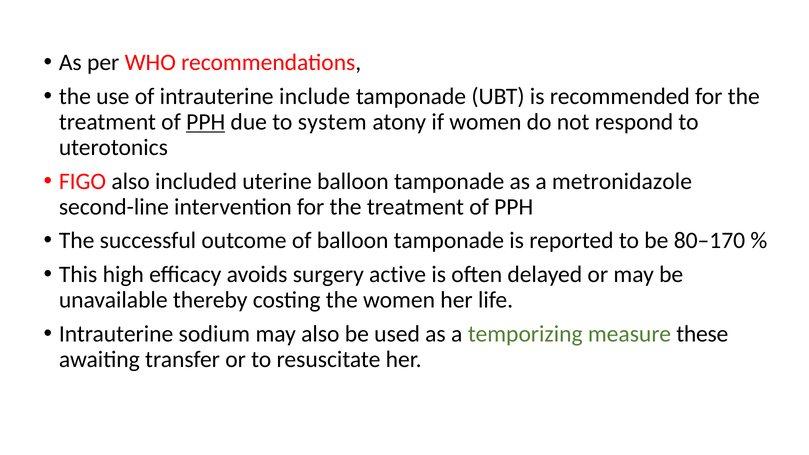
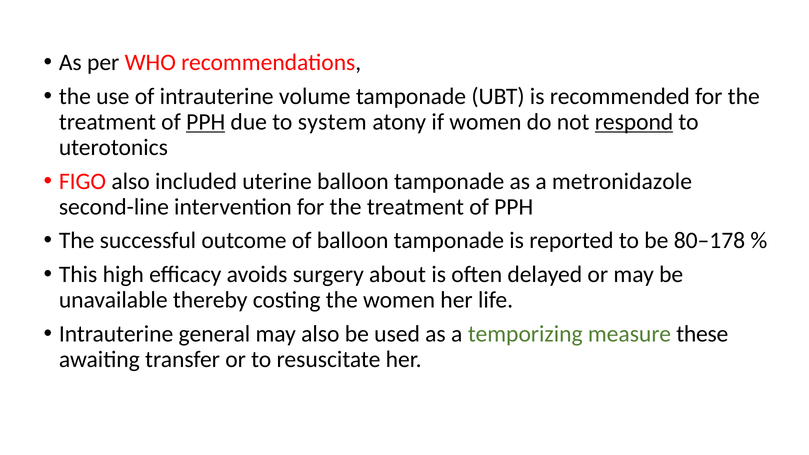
include: include -> volume (315, 96)
respond underline: none -> present (634, 122)
80–170: 80–170 -> 80–178 (709, 241)
active: active -> about (398, 275)
sodium: sodium -> general (214, 334)
